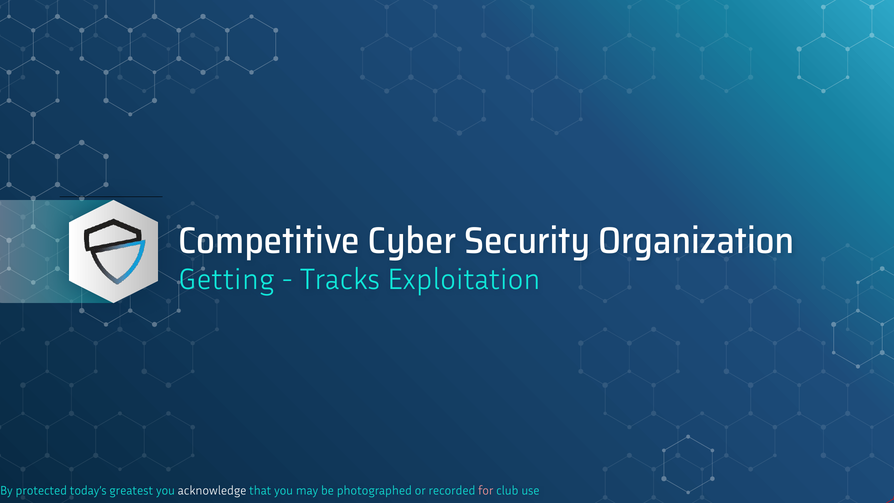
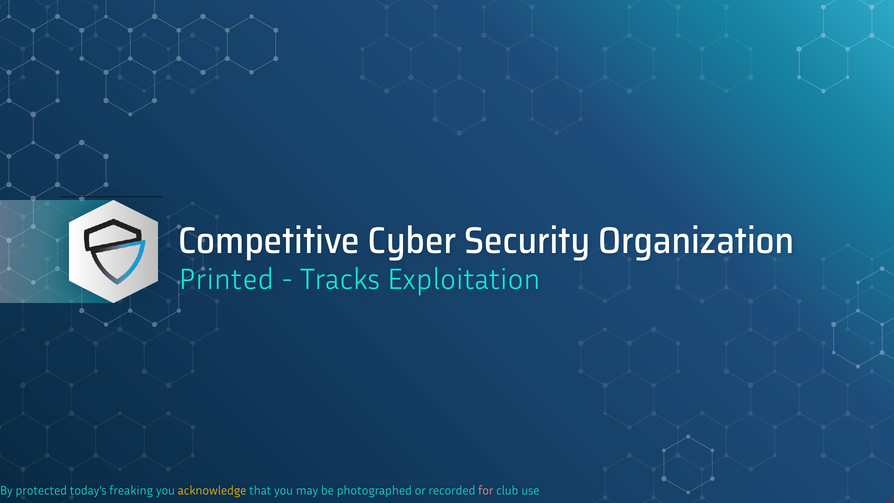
Getting: Getting -> Printed (227, 280)
greatest: greatest -> freaking (131, 490)
acknowledge colour: white -> yellow (212, 490)
